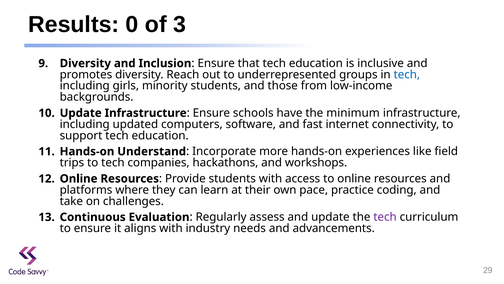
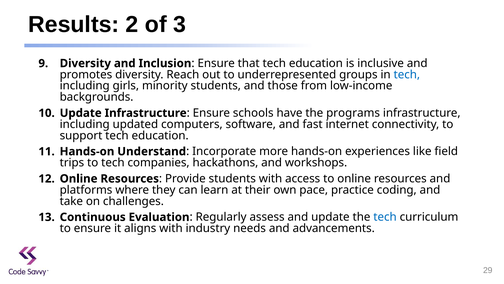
0: 0 -> 2 (132, 24)
minimum: minimum -> programs (353, 113)
tech colour: purple -> blue (385, 217)
